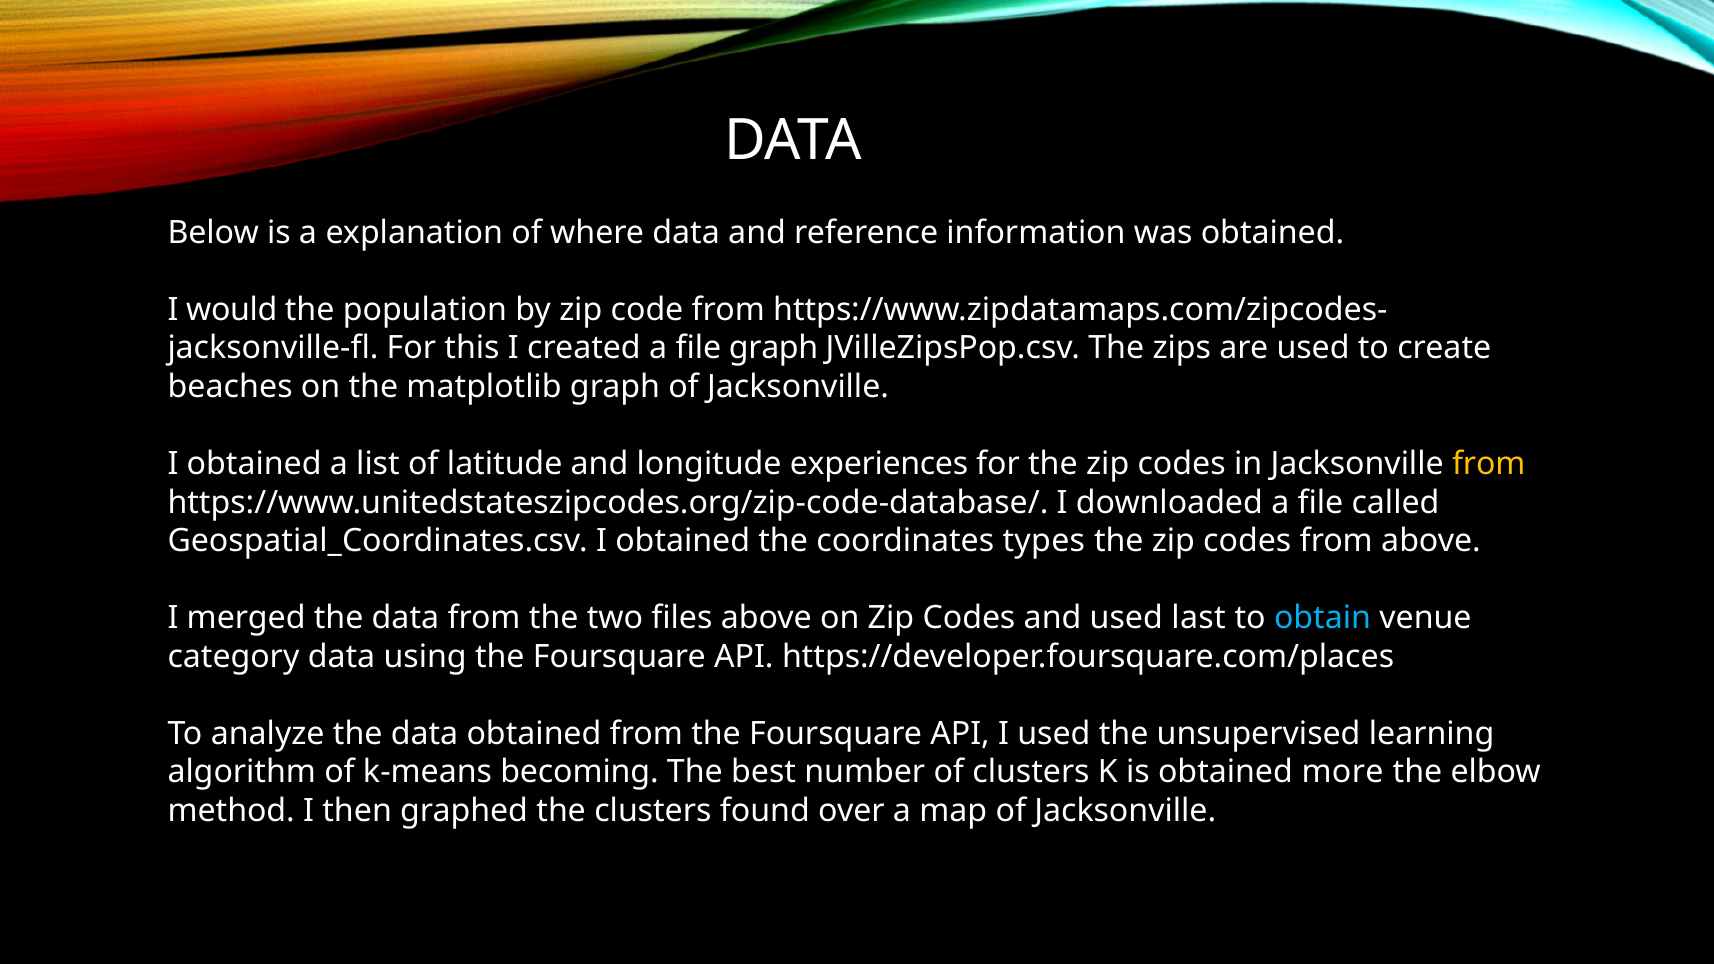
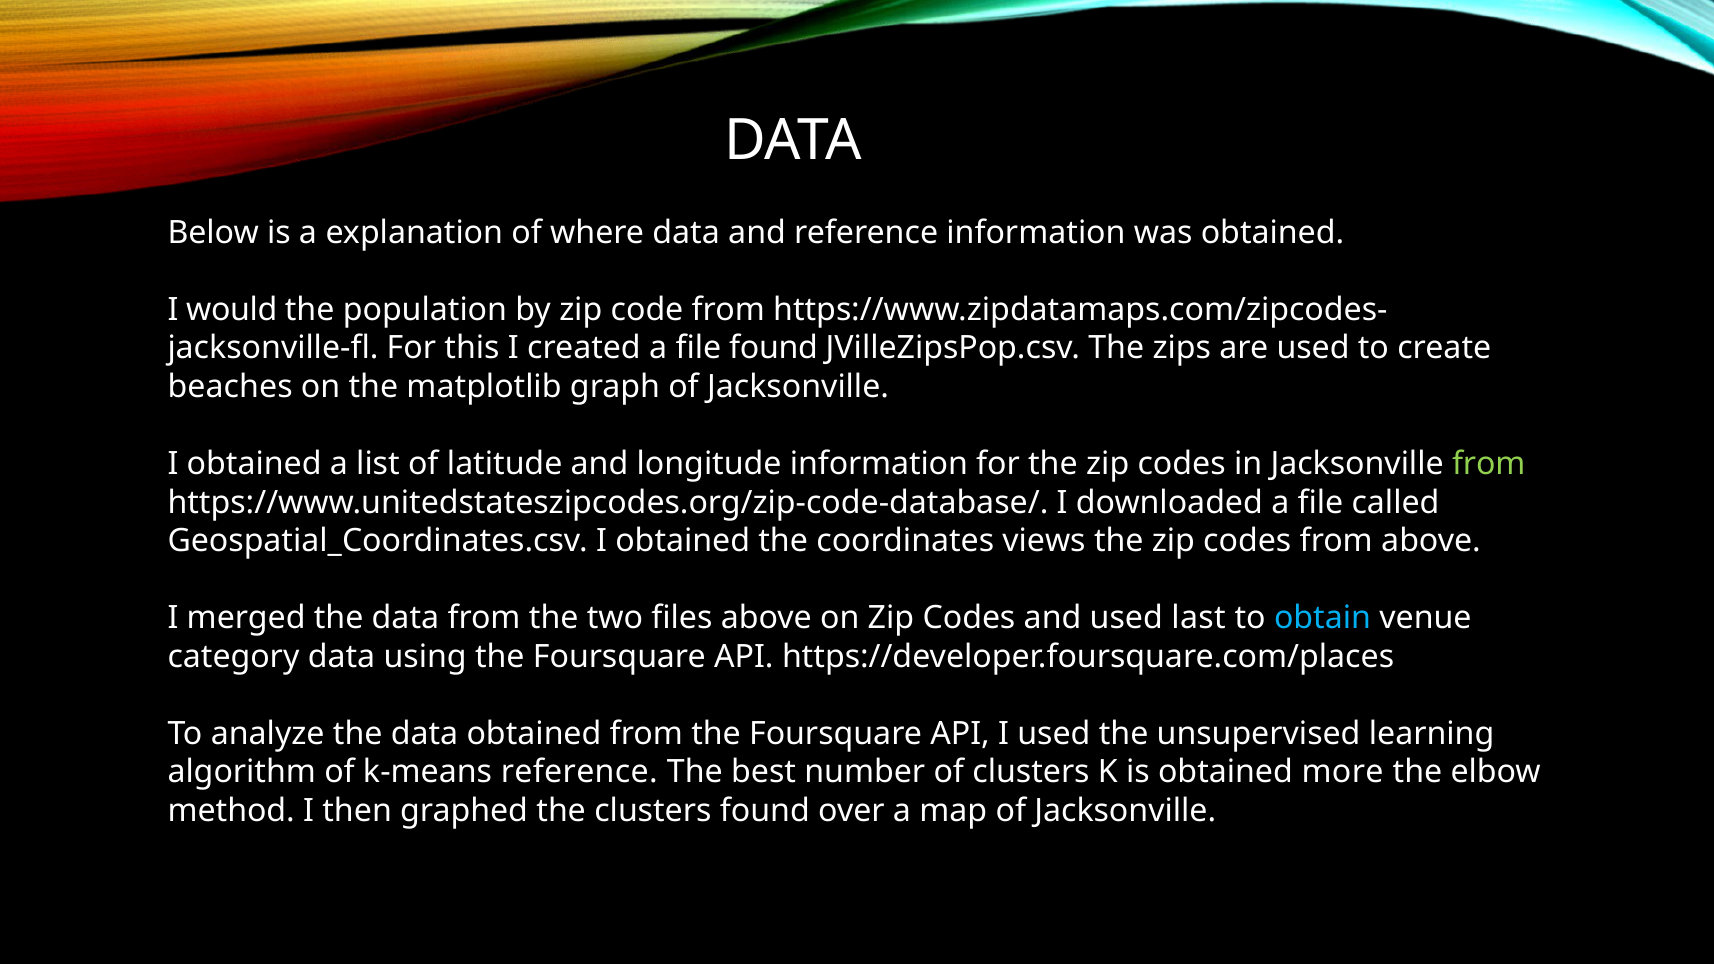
file graph: graph -> found (774, 348)
longitude experiences: experiences -> information (879, 464)
from colour: yellow -> light green (1489, 464)
types: types -> views (1044, 541)
k-means becoming: becoming -> reference (579, 772)
